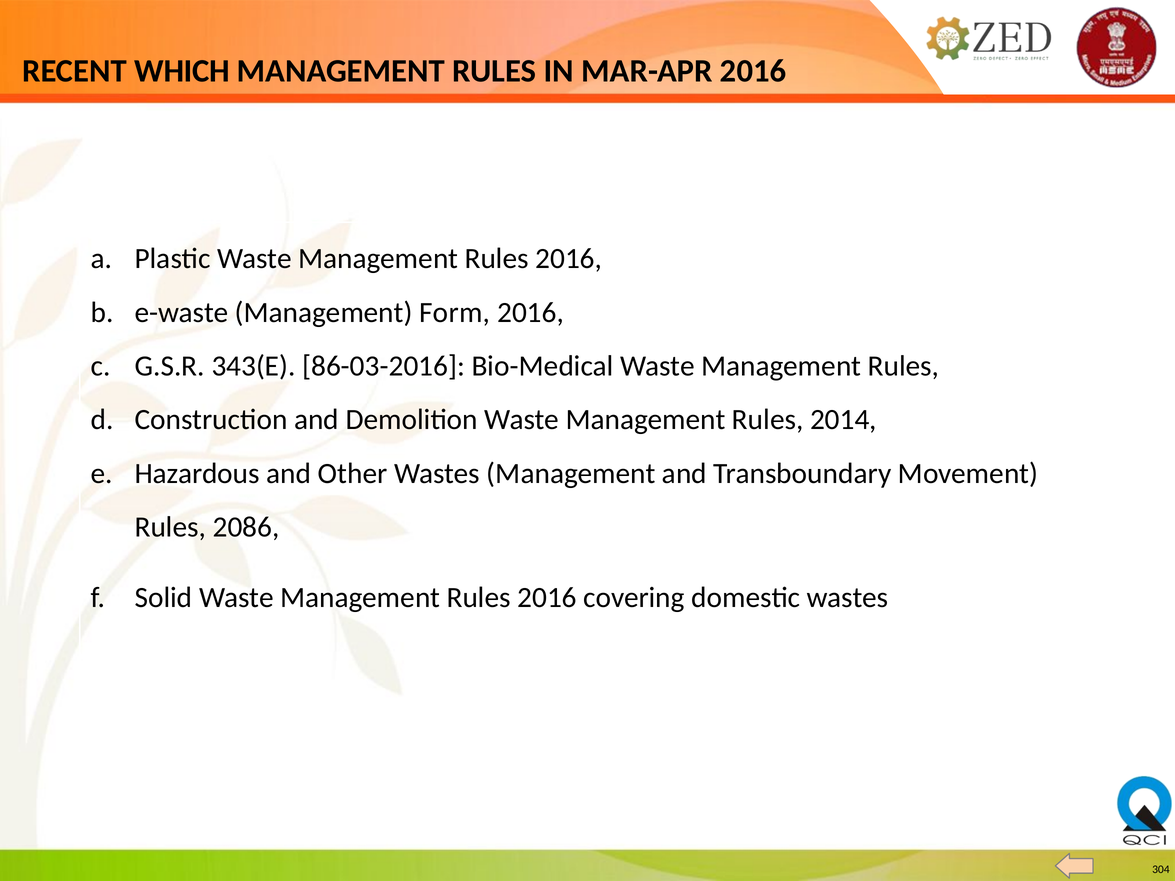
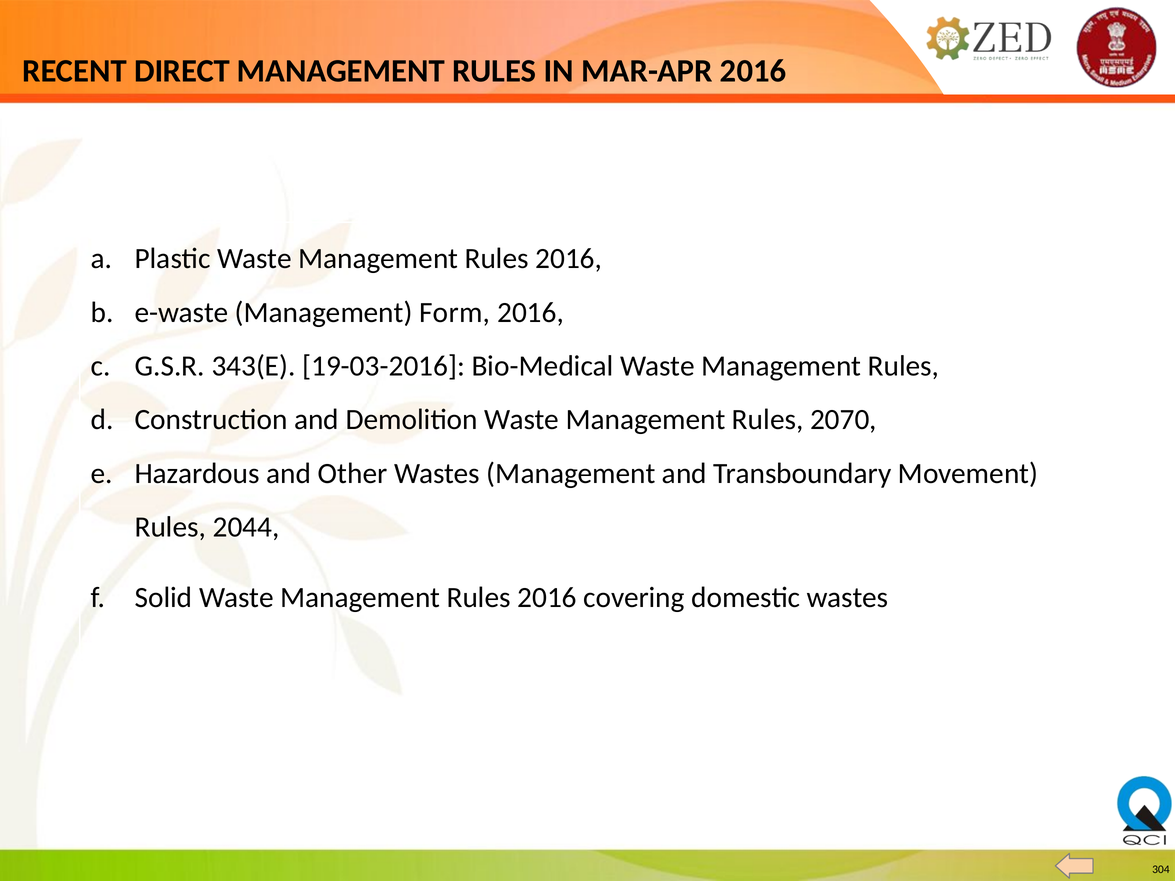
WHICH: WHICH -> DIRECT (182, 71)
86-03-2016: 86-03-2016 -> 19-03-2016 (384, 366)
2014: 2014 -> 2070 (843, 420)
2086: 2086 -> 2044 (246, 527)
